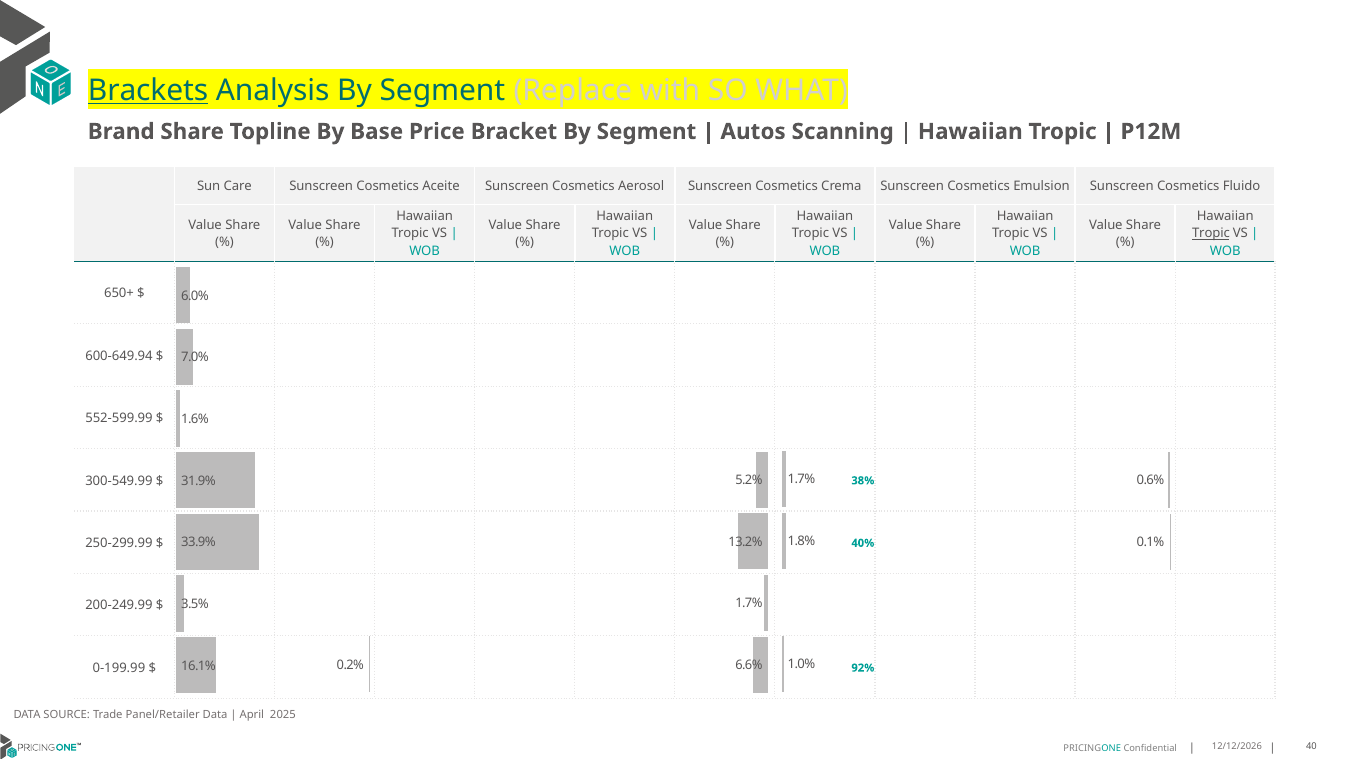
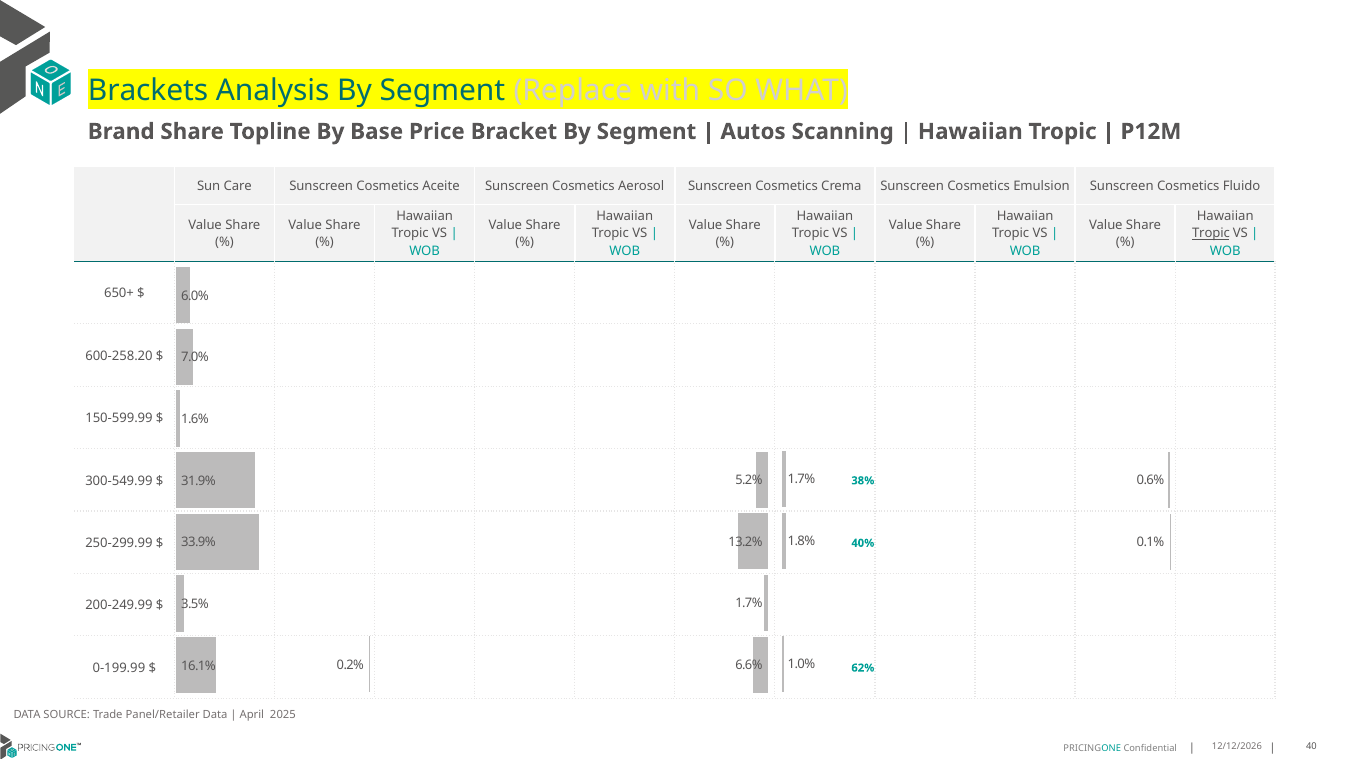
Brackets underline: present -> none (148, 91)
600-649.94: 600-649.94 -> 600-258.20 (119, 356)
552-599.99: 552-599.99 -> 150-599.99 (119, 419)
92%: 92% -> 62% (863, 668)
